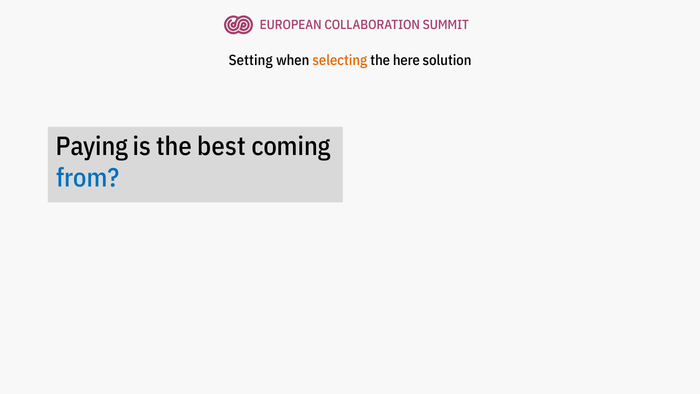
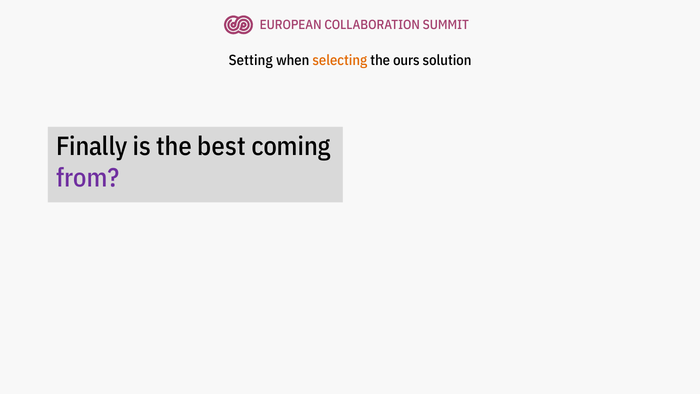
here: here -> ours (406, 60)
Paying: Paying -> Finally (92, 147)
from colour: blue -> purple (88, 178)
